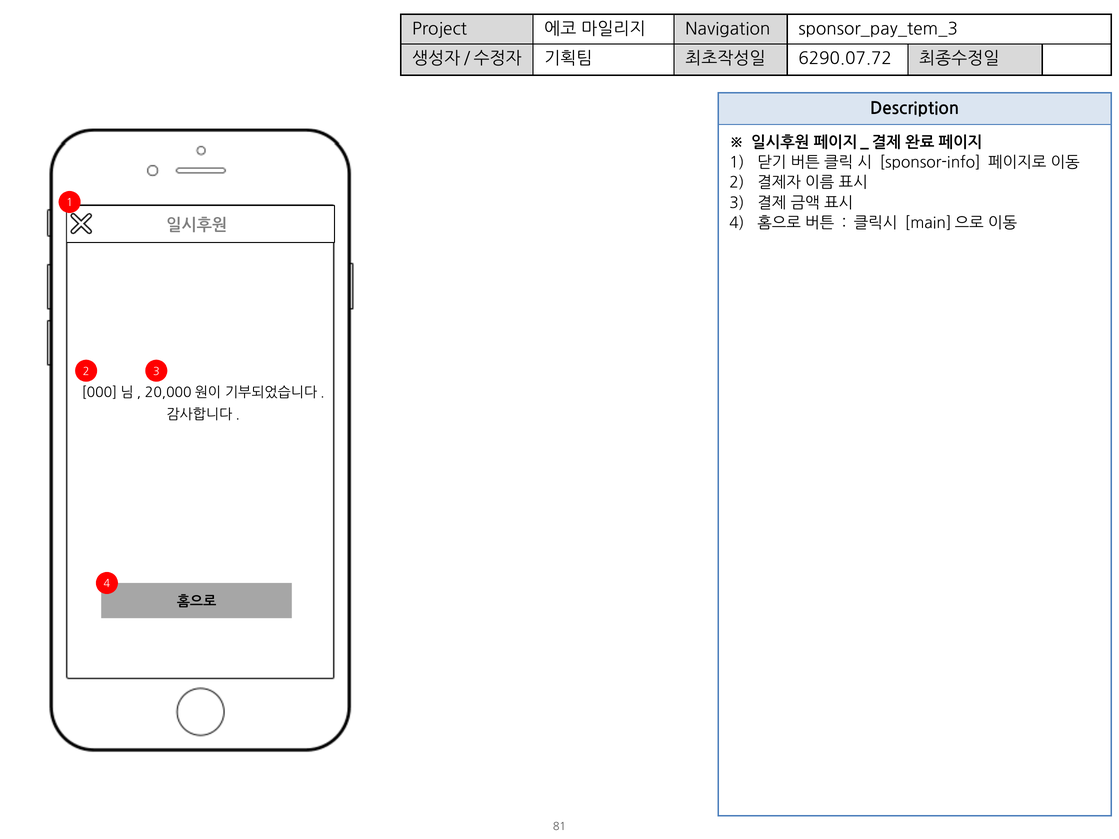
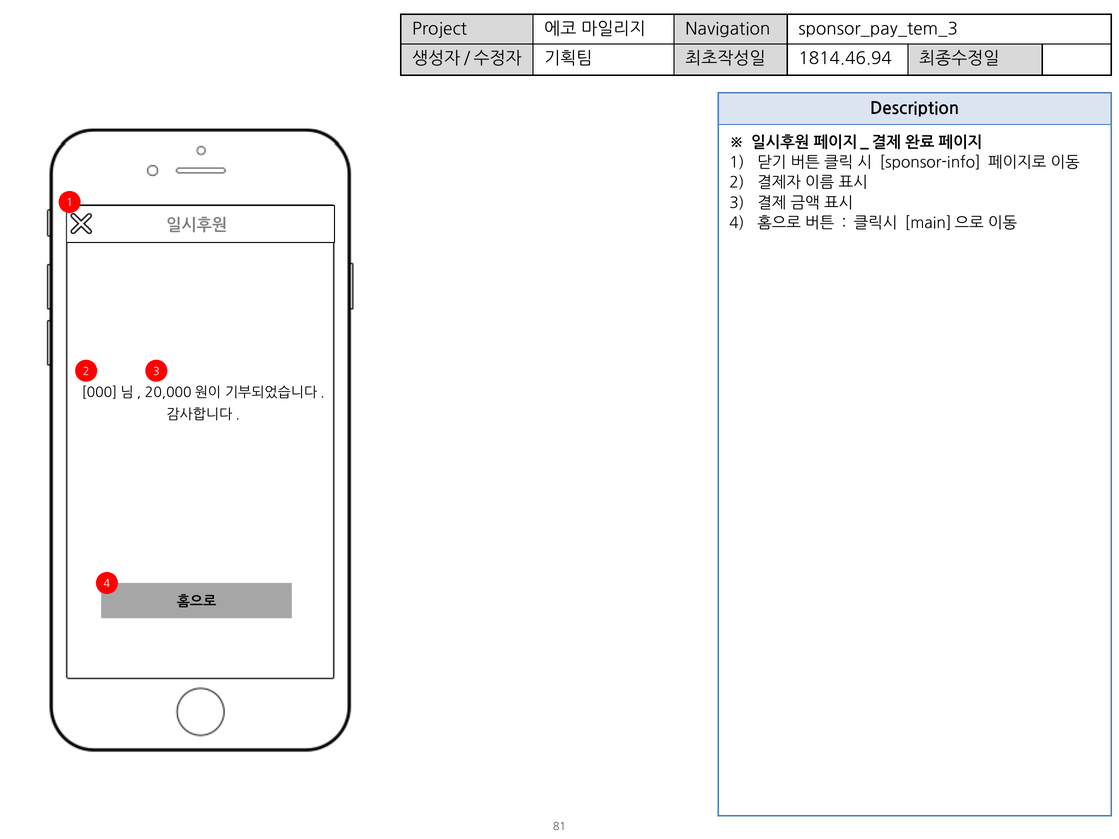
6290.07.72: 6290.07.72 -> 1814.46.94 (845, 59)
